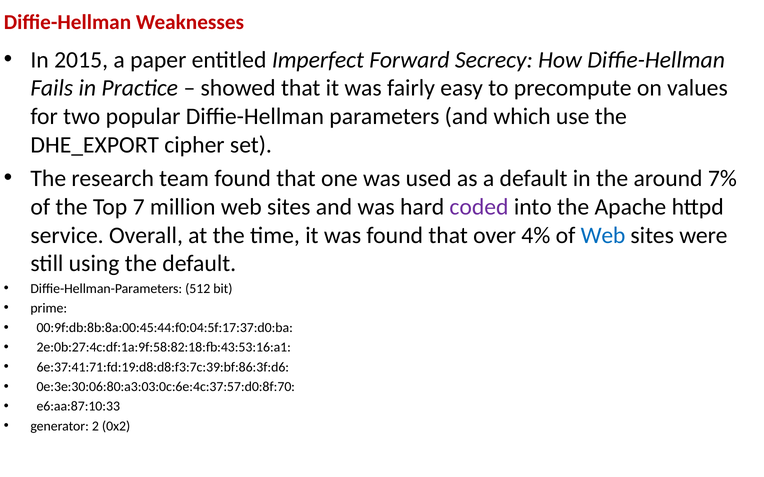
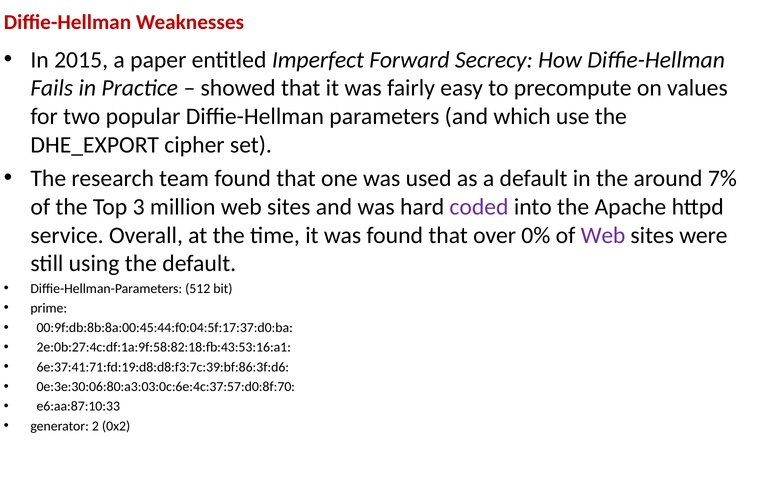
7: 7 -> 3 (139, 207)
4%: 4% -> 0% (536, 235)
Web colour: blue -> purple (603, 235)
